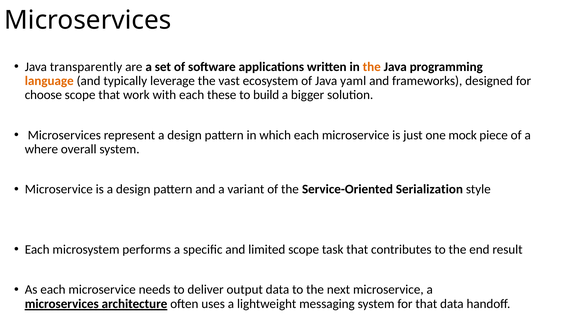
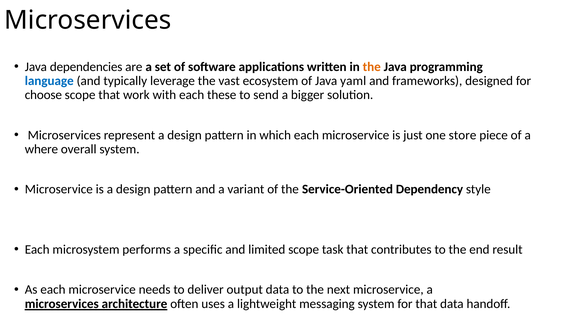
transparently: transparently -> dependencies (86, 67)
language colour: orange -> blue (49, 81)
build: build -> send (266, 95)
mock: mock -> store (463, 135)
Serialization: Serialization -> Dependency (429, 189)
